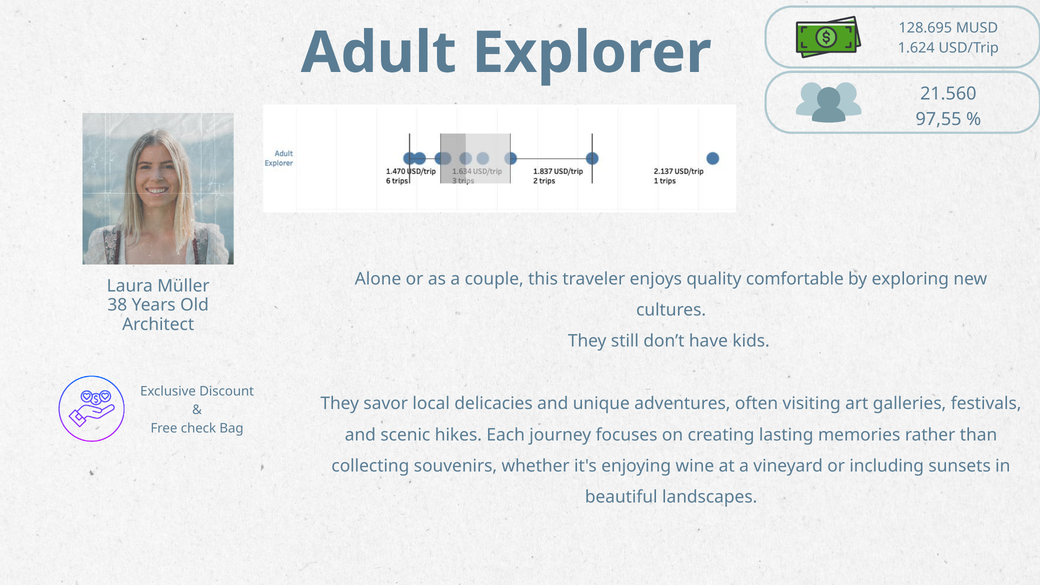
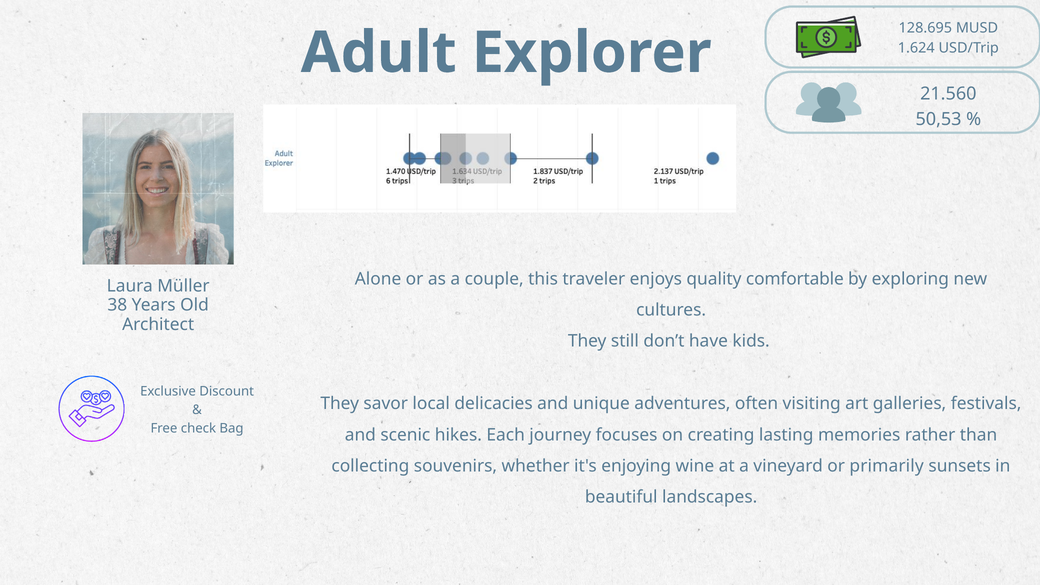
97,55: 97,55 -> 50,53 (939, 119)
including: including -> primarily (887, 466)
